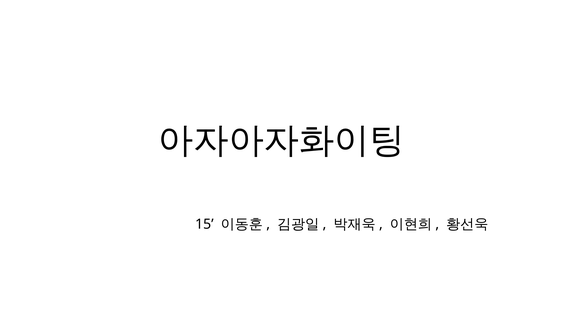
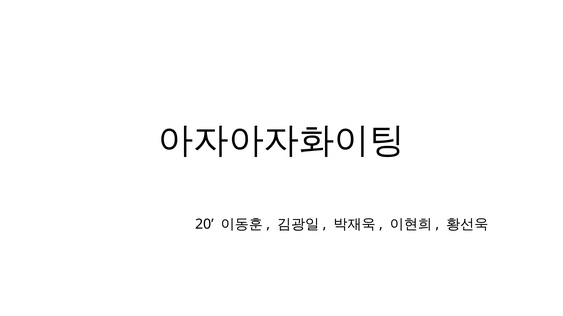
15: 15 -> 20 (204, 225)
